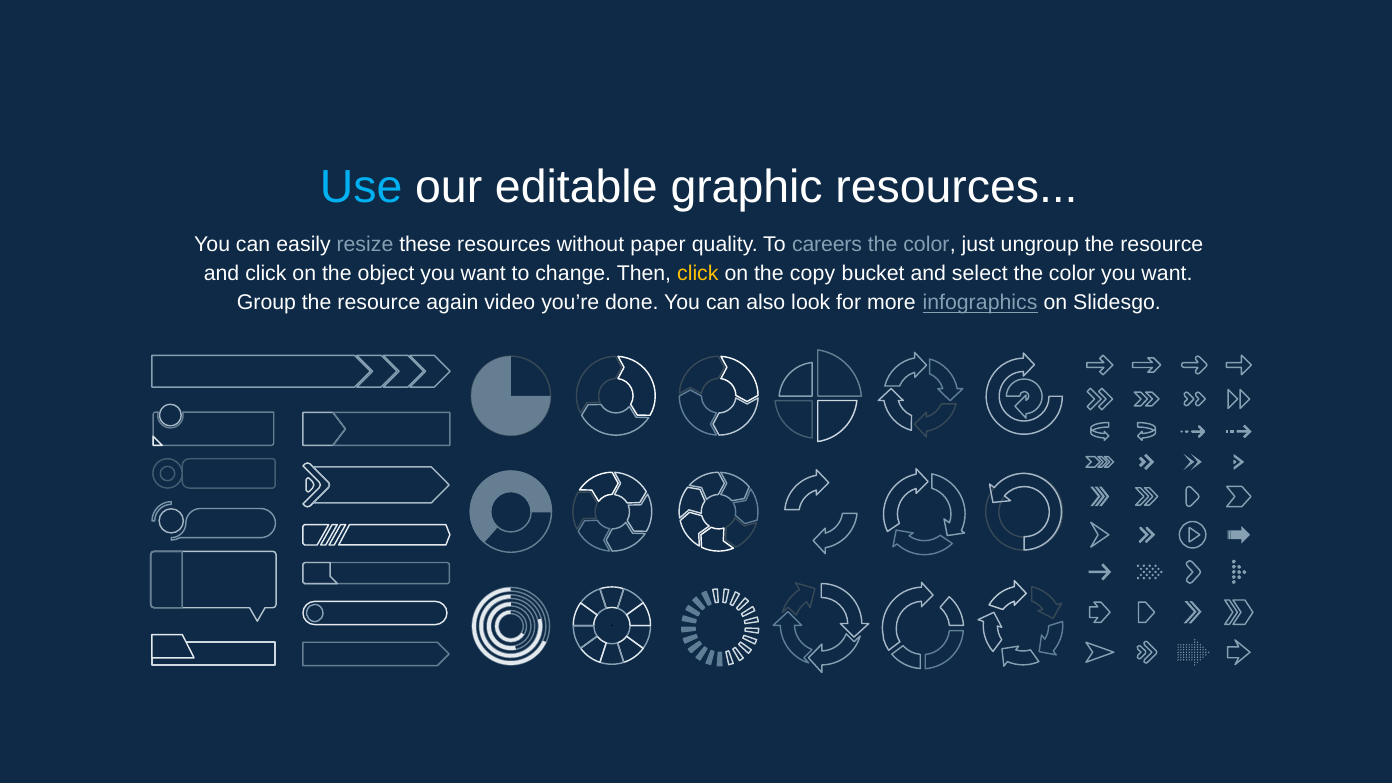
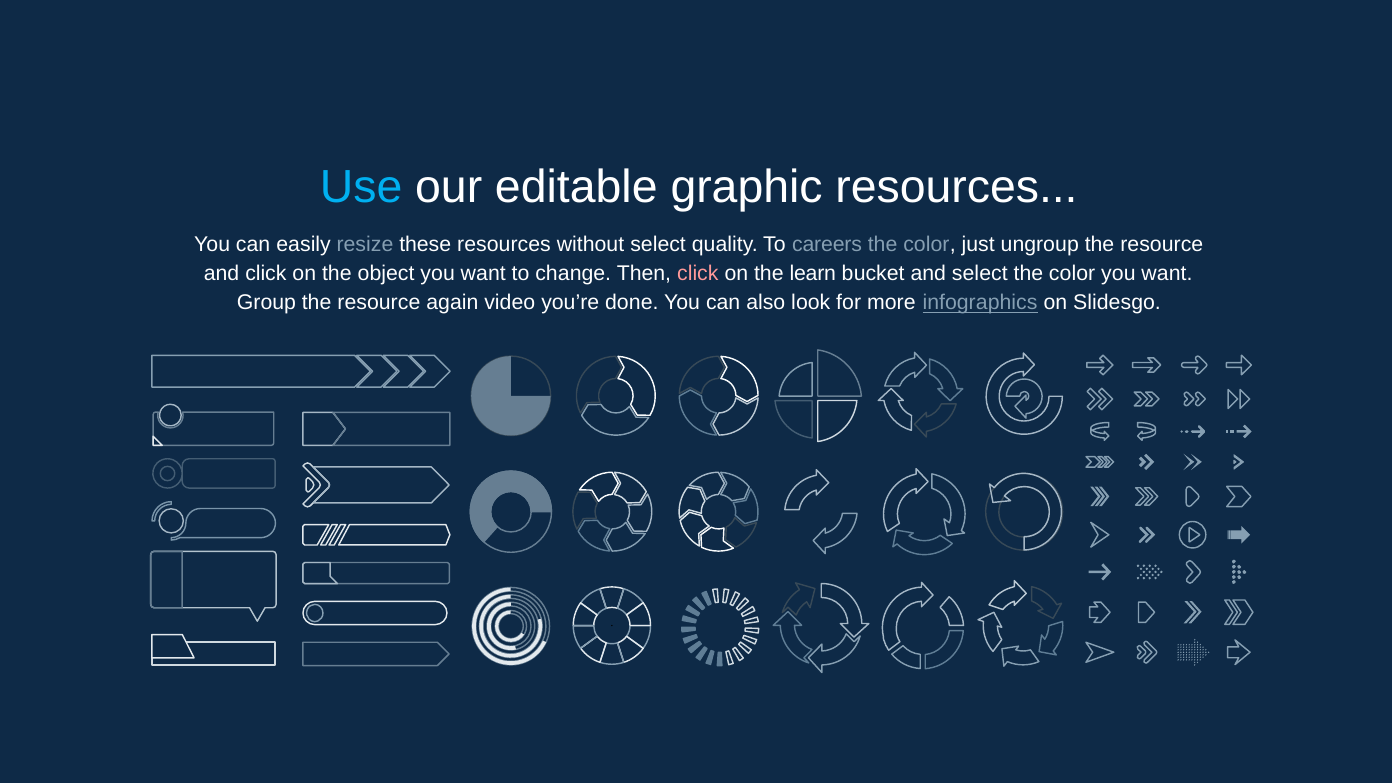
without paper: paper -> select (658, 244)
click colour: yellow -> pink (698, 274)
copy: copy -> learn (813, 274)
